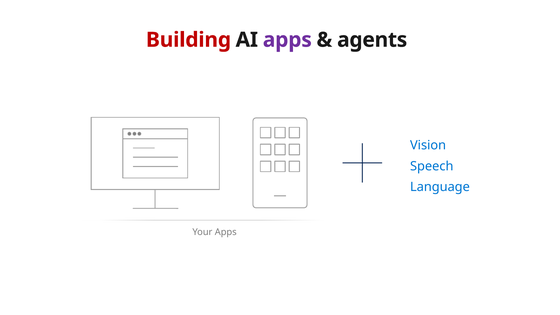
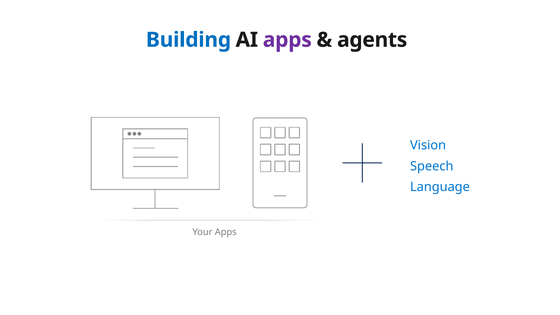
Building colour: red -> blue (189, 40)
